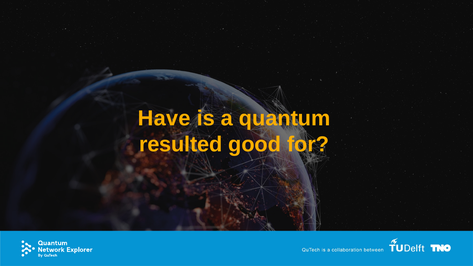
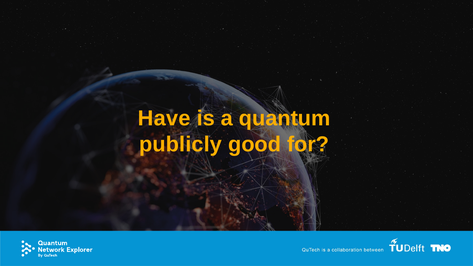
resulted: resulted -> publicly (181, 144)
